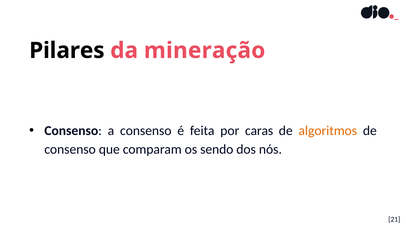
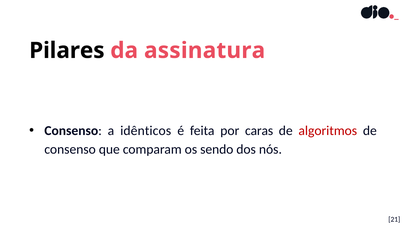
mineração: mineração -> assinatura (205, 51)
a consenso: consenso -> idênticos (146, 131)
algoritmos colour: orange -> red (328, 131)
